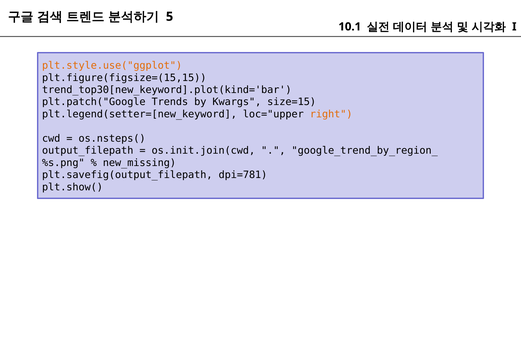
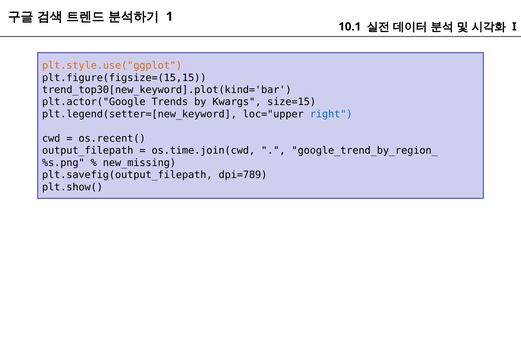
5: 5 -> 1 (170, 17)
plt.patch("Google: plt.patch("Google -> plt.actor("Google (94, 102)
right colour: orange -> blue (331, 114)
os.nsteps(: os.nsteps( -> os.recent( (112, 139)
os.init.join(cwd: os.init.join(cwd -> os.time.join(cwd (203, 151)
dpi=781: dpi=781 -> dpi=789 (243, 175)
